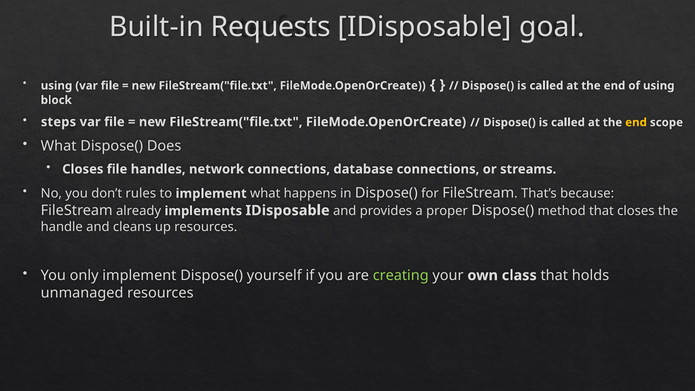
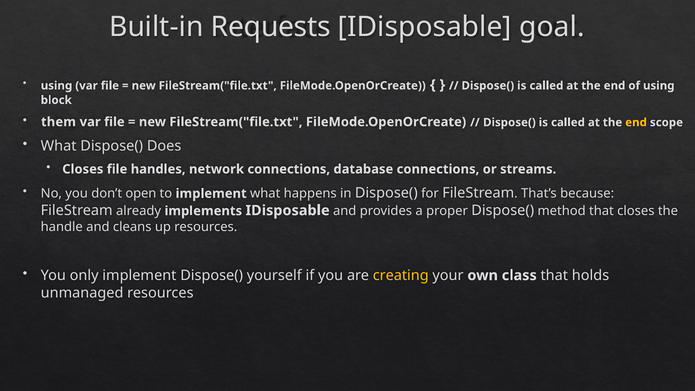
steps: steps -> them (58, 122)
rules: rules -> open (141, 194)
creating colour: light green -> yellow (401, 275)
